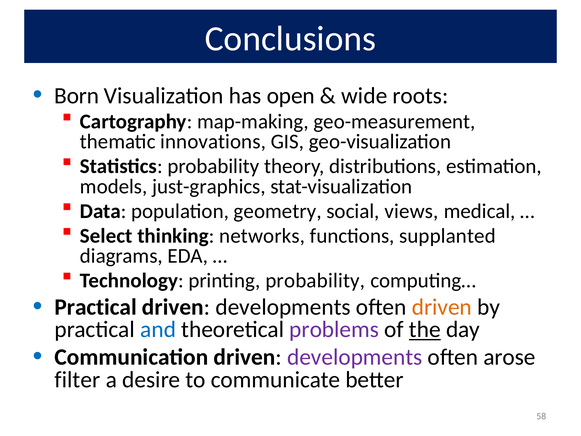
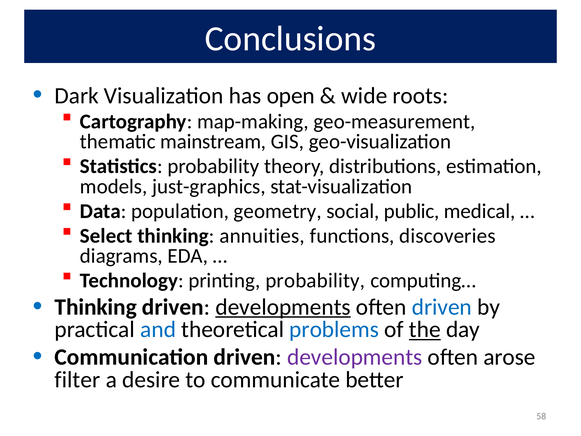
Born: Born -> Dark (77, 96)
innovations: innovations -> mainstream (213, 142)
views: views -> public (412, 211)
networks: networks -> annuities (262, 236)
supplanted: supplanted -> discoveries (447, 236)
Practical: Practical -> Thinking (96, 307)
developments underline: none -> present (283, 307)
driven colour: orange -> blue (442, 307)
problems colour: purple -> blue (334, 329)
